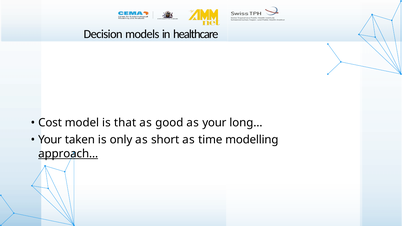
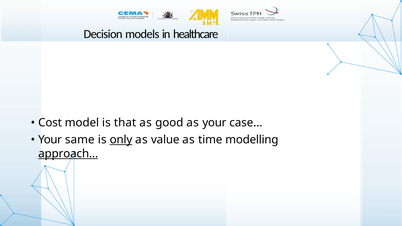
long…: long… -> case… (246, 123)
taken: taken -> same (80, 140)
only underline: none -> present (121, 140)
short: short -> value (165, 140)
